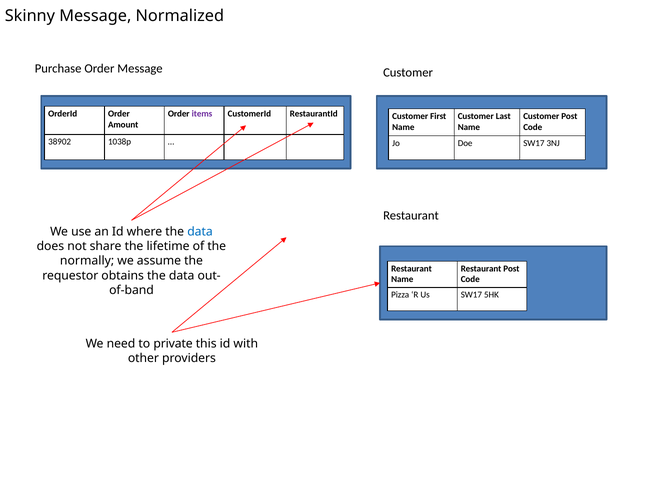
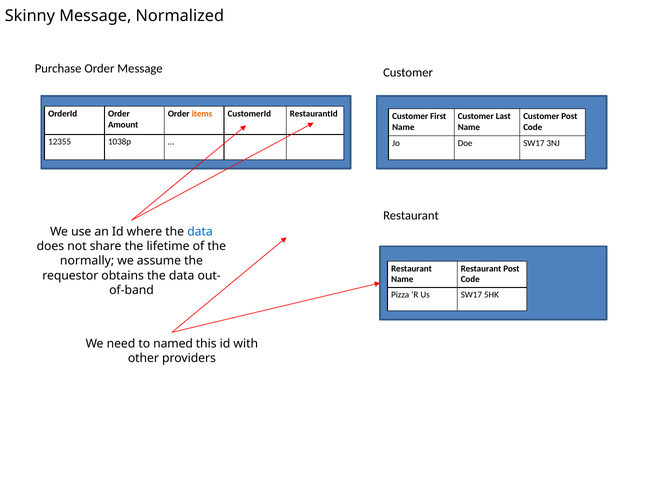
items colour: purple -> orange (202, 114)
38902: 38902 -> 12355 (60, 142)
private: private -> named (173, 344)
